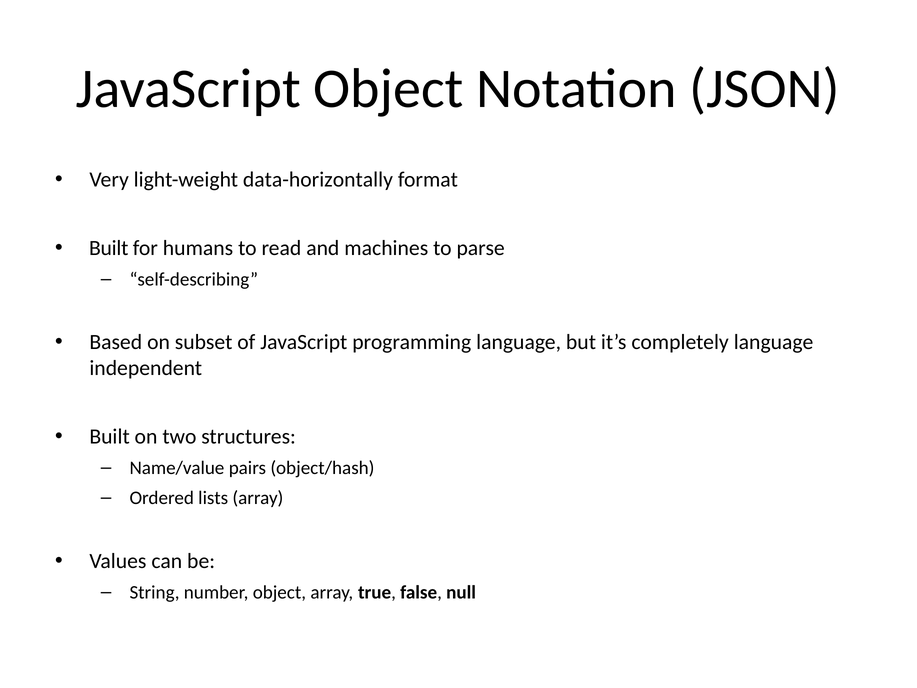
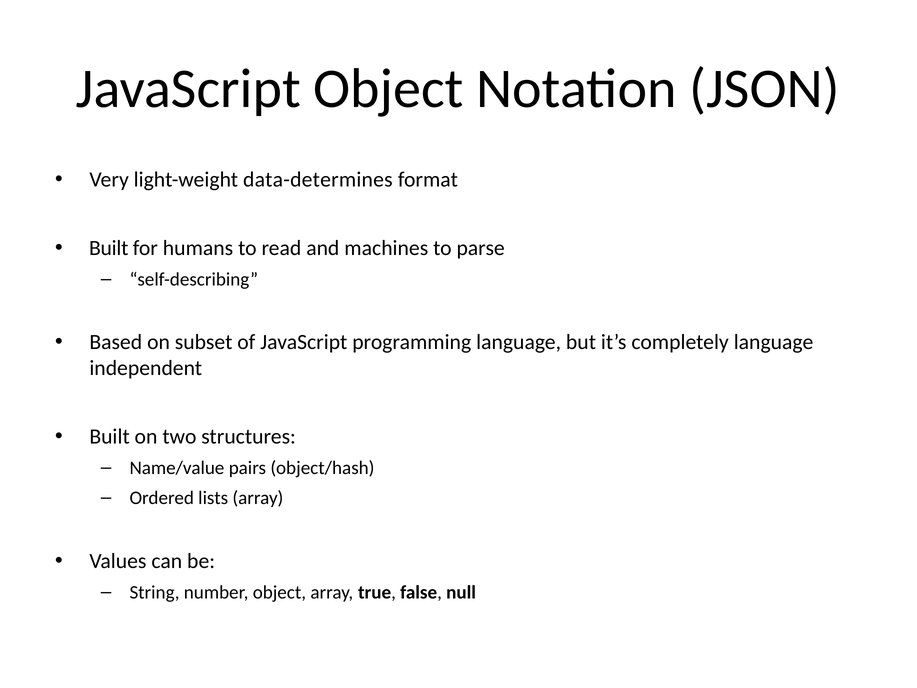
data-horizontally: data-horizontally -> data-determines (318, 180)
